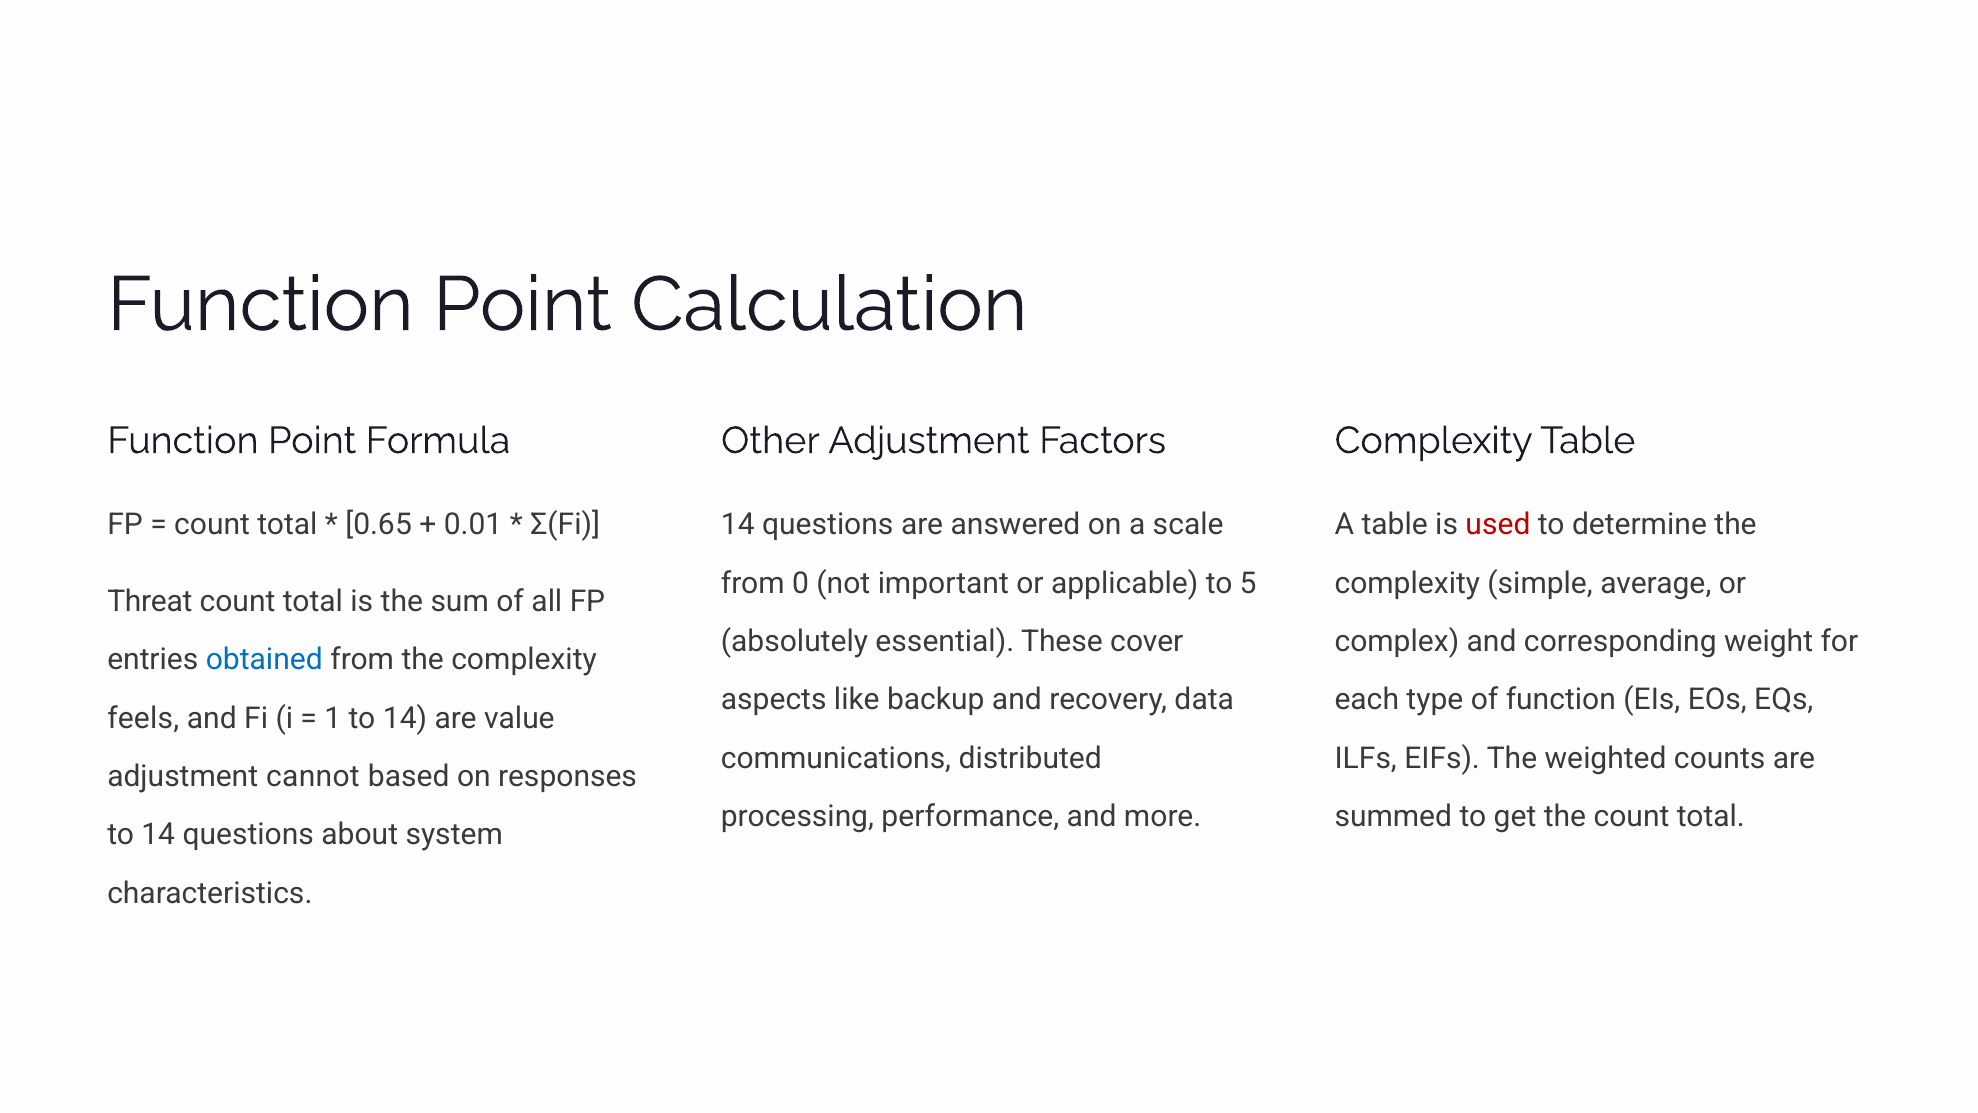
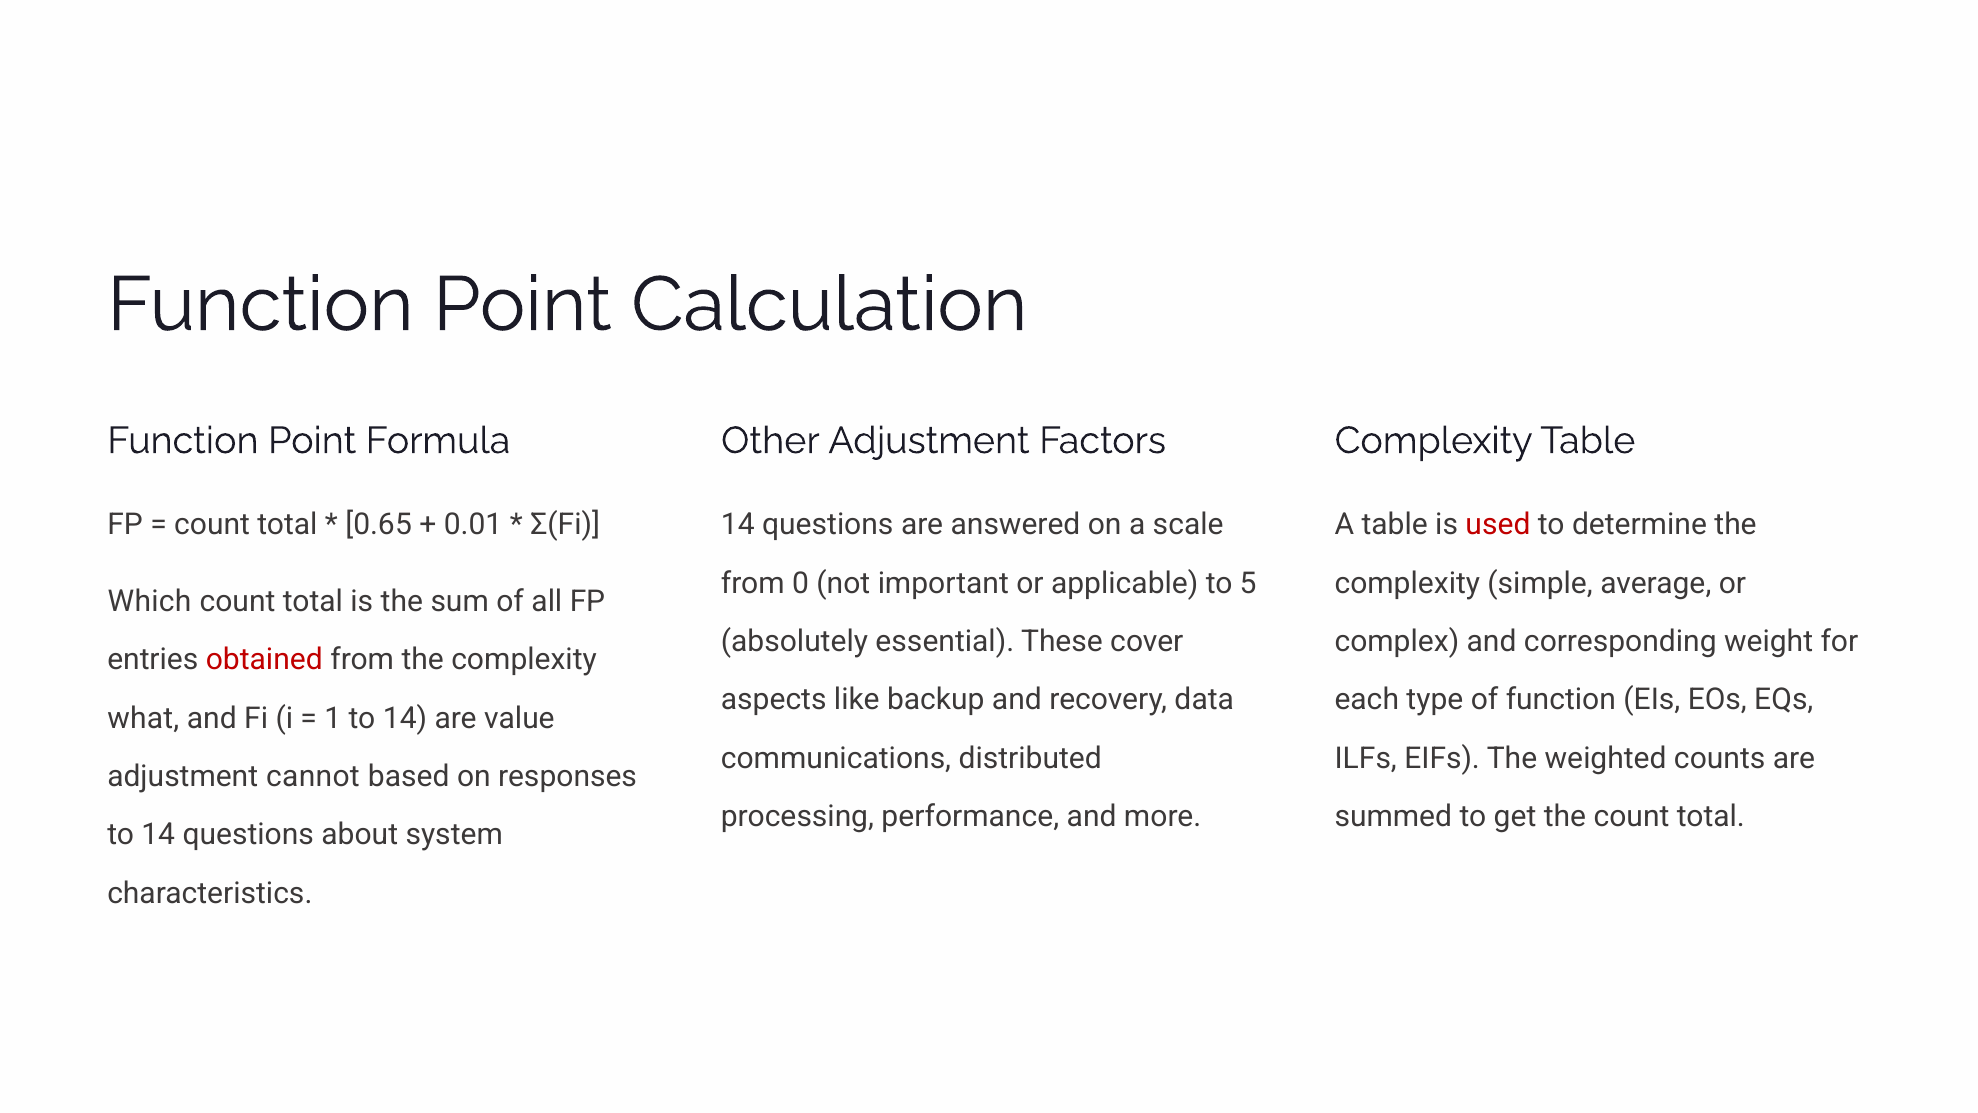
Threat: Threat -> Which (150, 602)
obtained colour: blue -> red (264, 660)
feels: feels -> what (143, 718)
